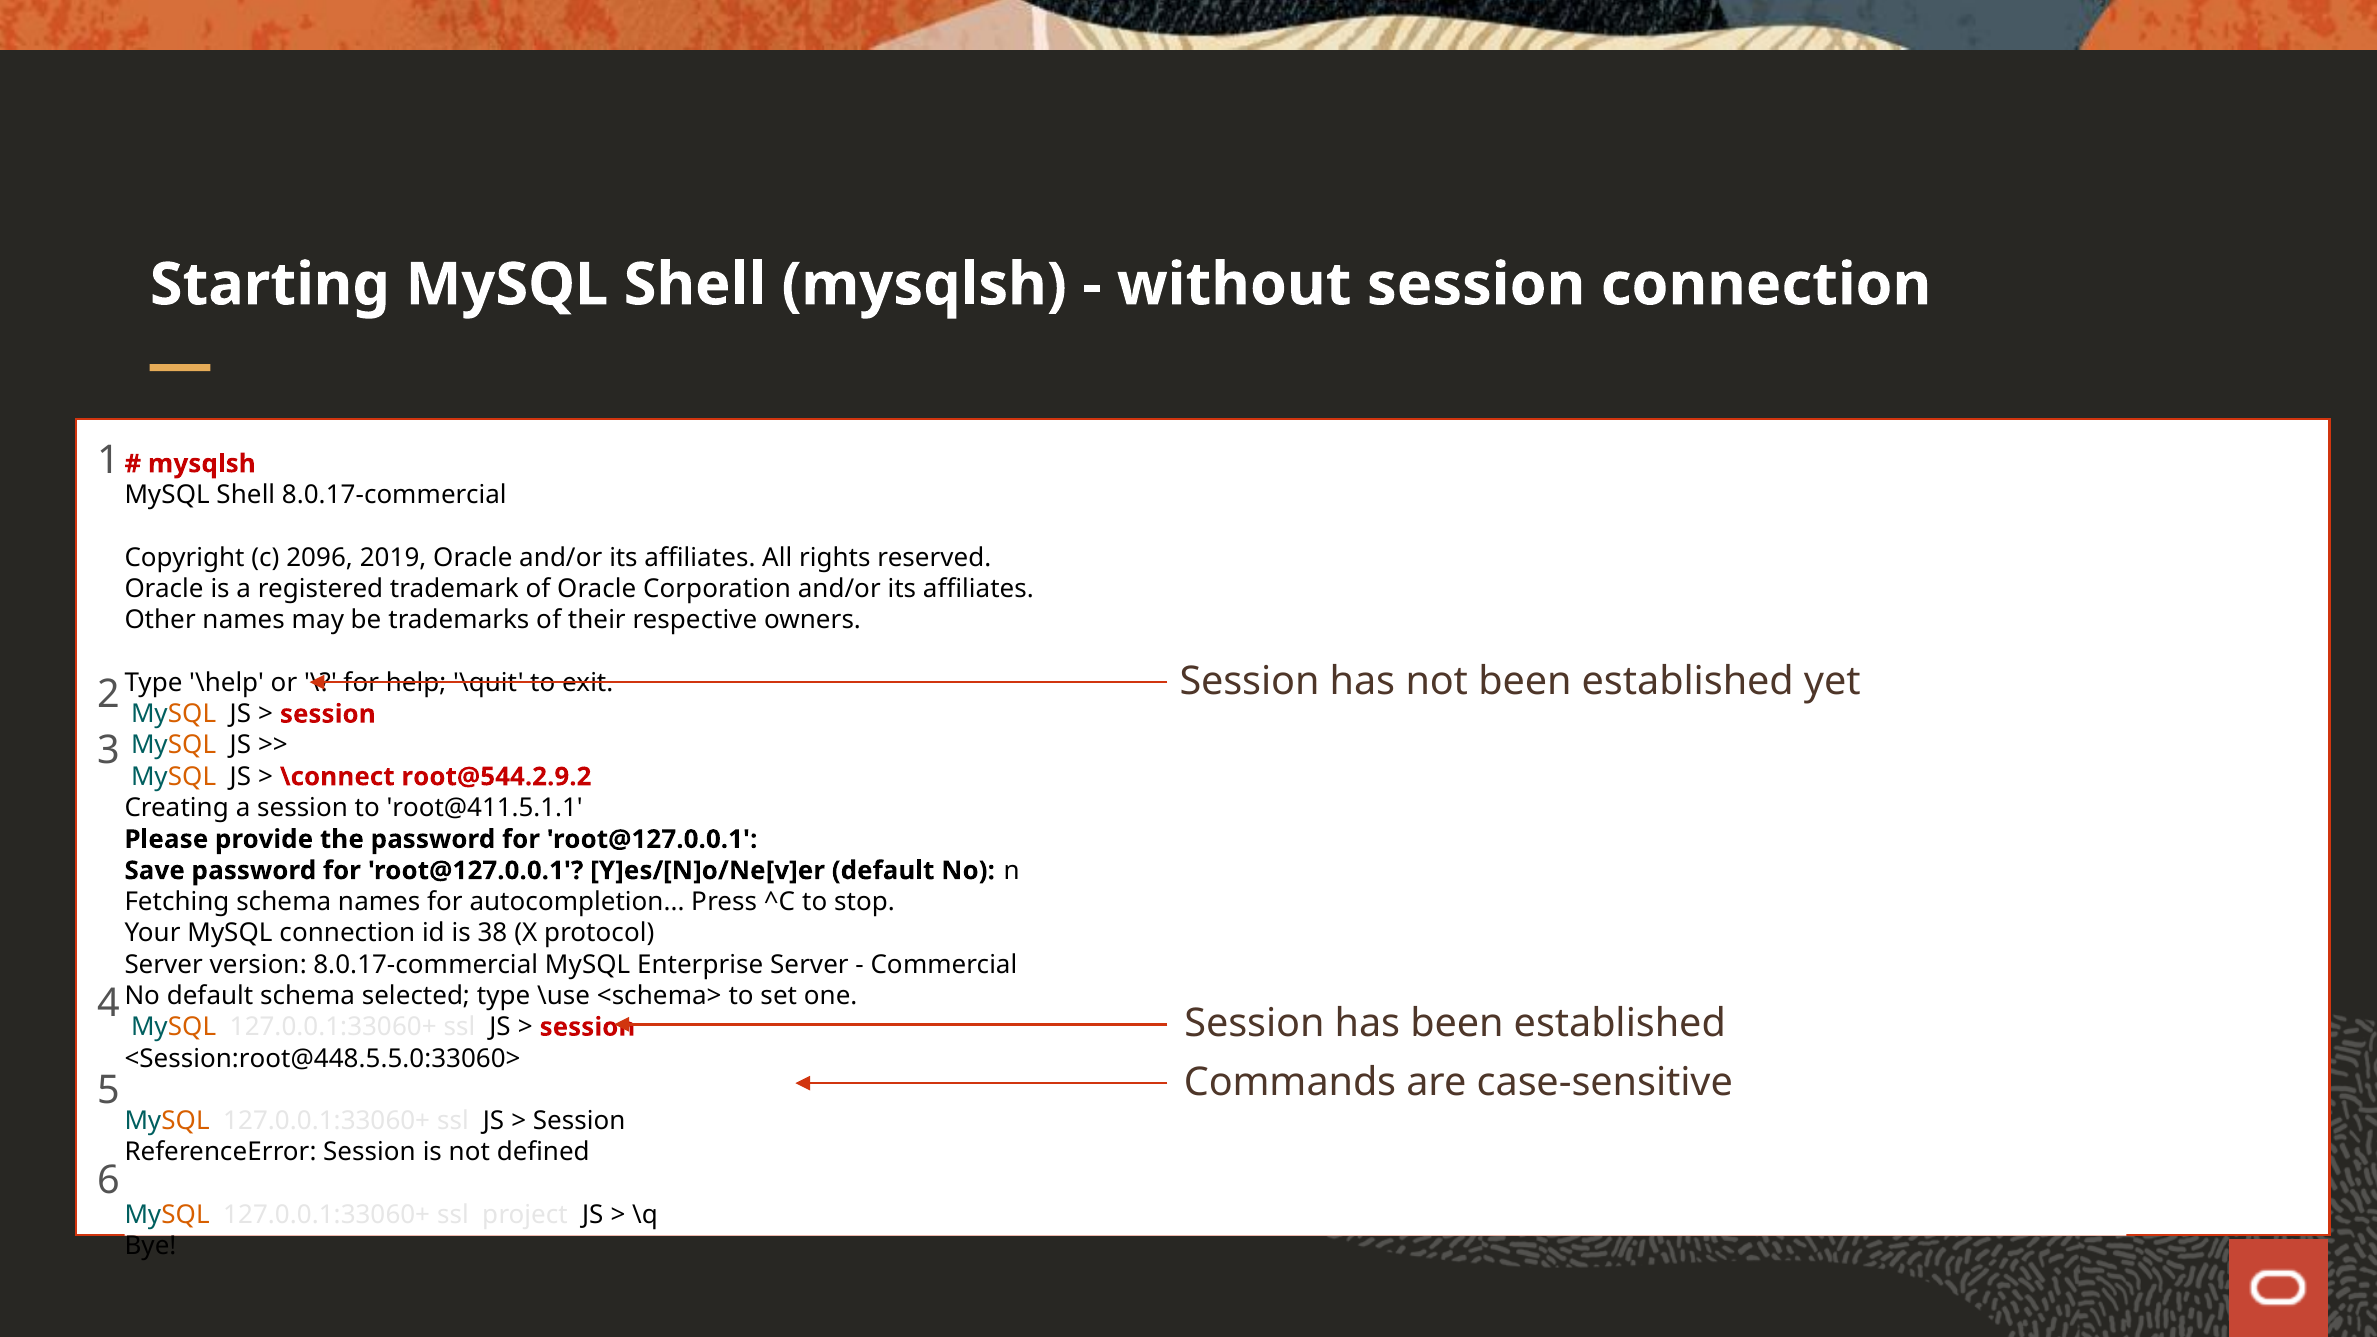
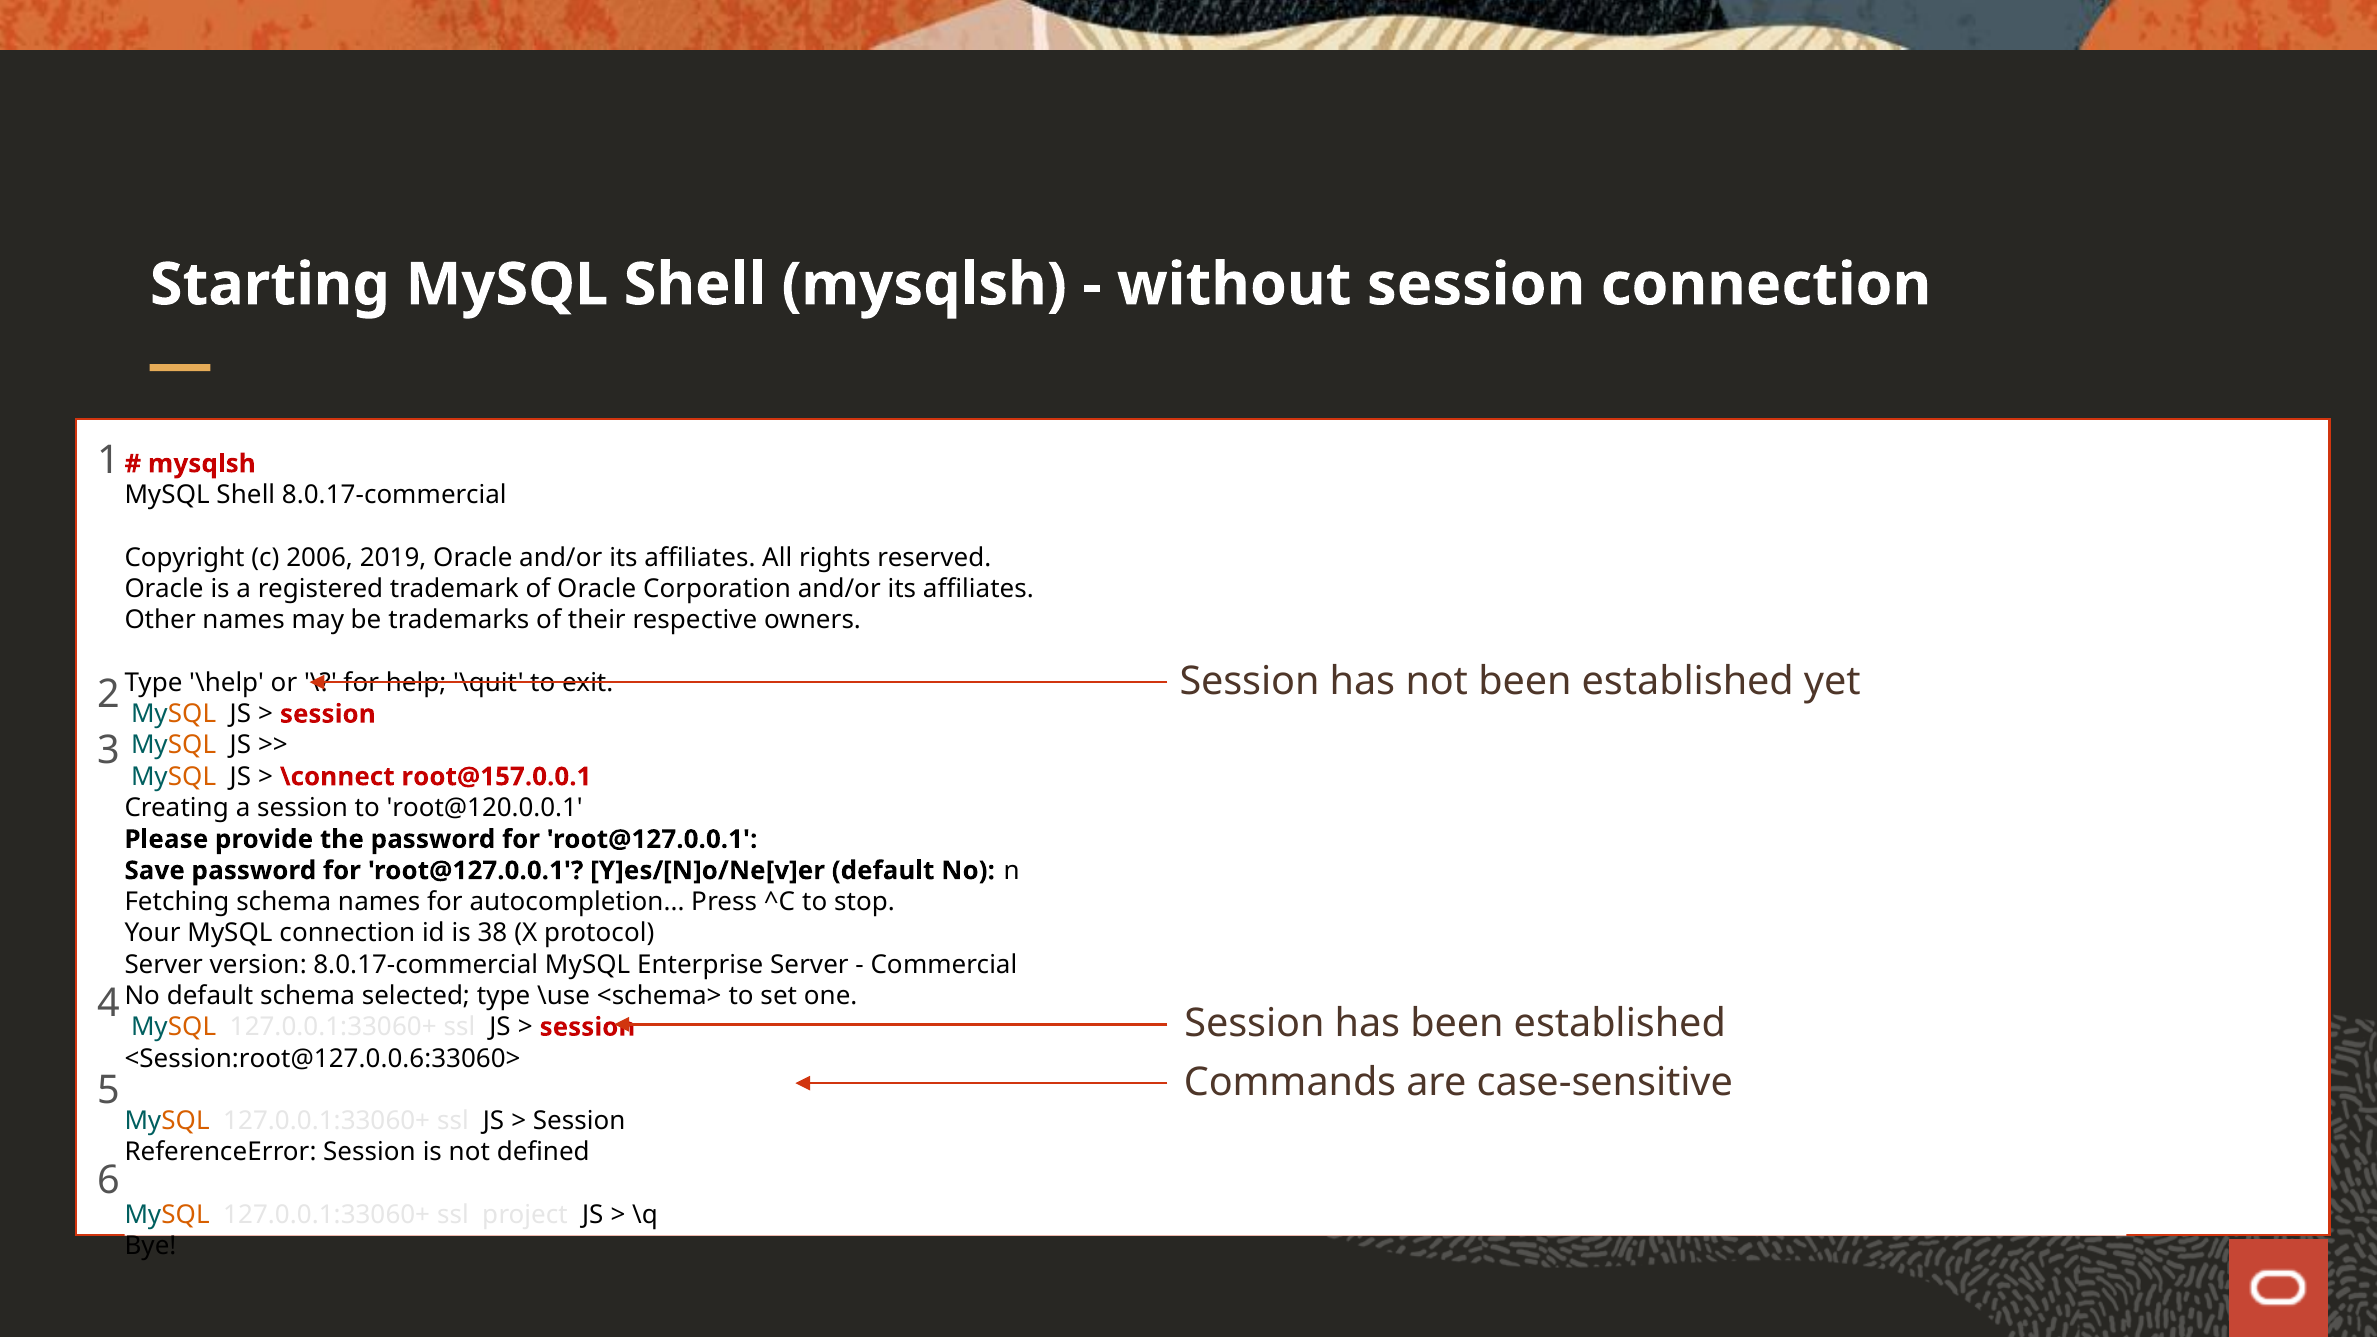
2096: 2096 -> 2006 (320, 558)
root@544.2.9.2: root@544.2.9.2 -> root@157.0.0.1 (496, 777)
root@411.5.1.1: root@411.5.1.1 -> root@120.0.0.1 (485, 808)
<Session:root@448.5.5.0:33060>: <Session:root@448.5.5.0:33060> -> <Session:root@127.0.0.6:33060> (323, 1058)
